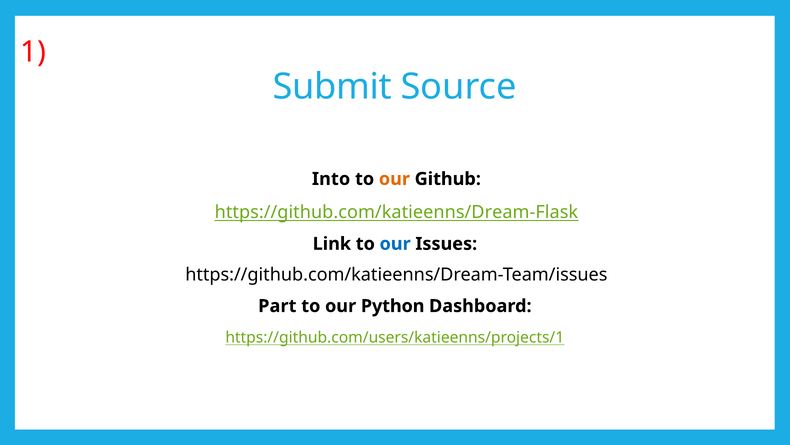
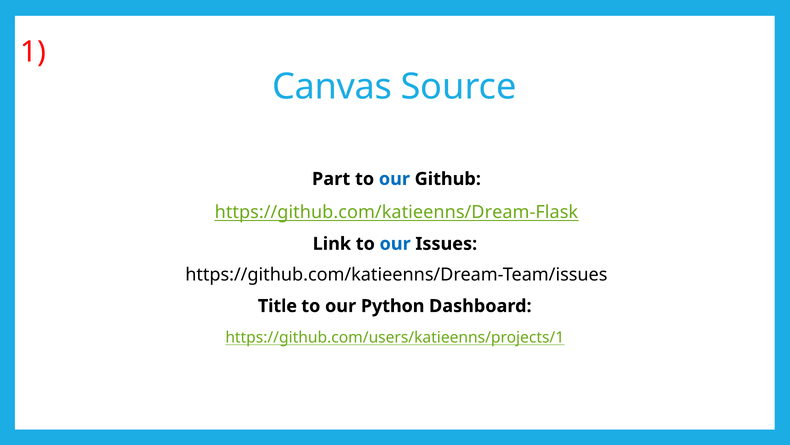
Submit: Submit -> Canvas (332, 87)
Into: Into -> Part (331, 179)
our colour: orange -> blue (394, 179)
Part: Part -> Title (277, 306)
